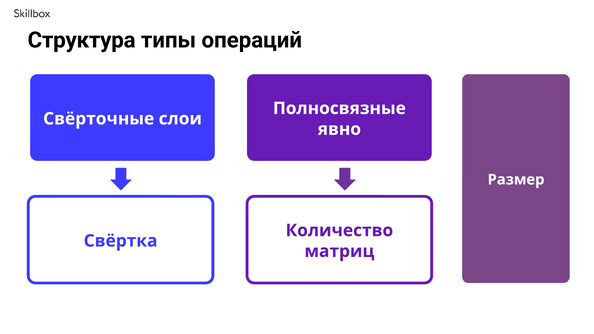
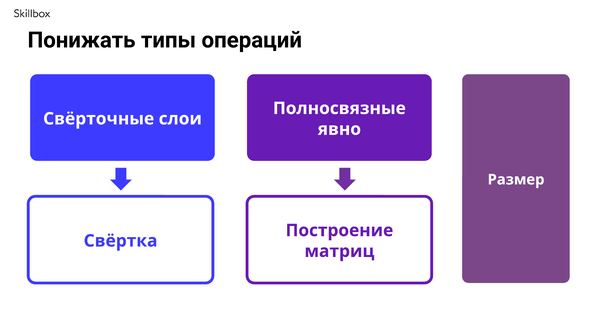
Структура: Структура -> Понижать (82, 40)
Количество: Количество -> Построение (339, 231)
